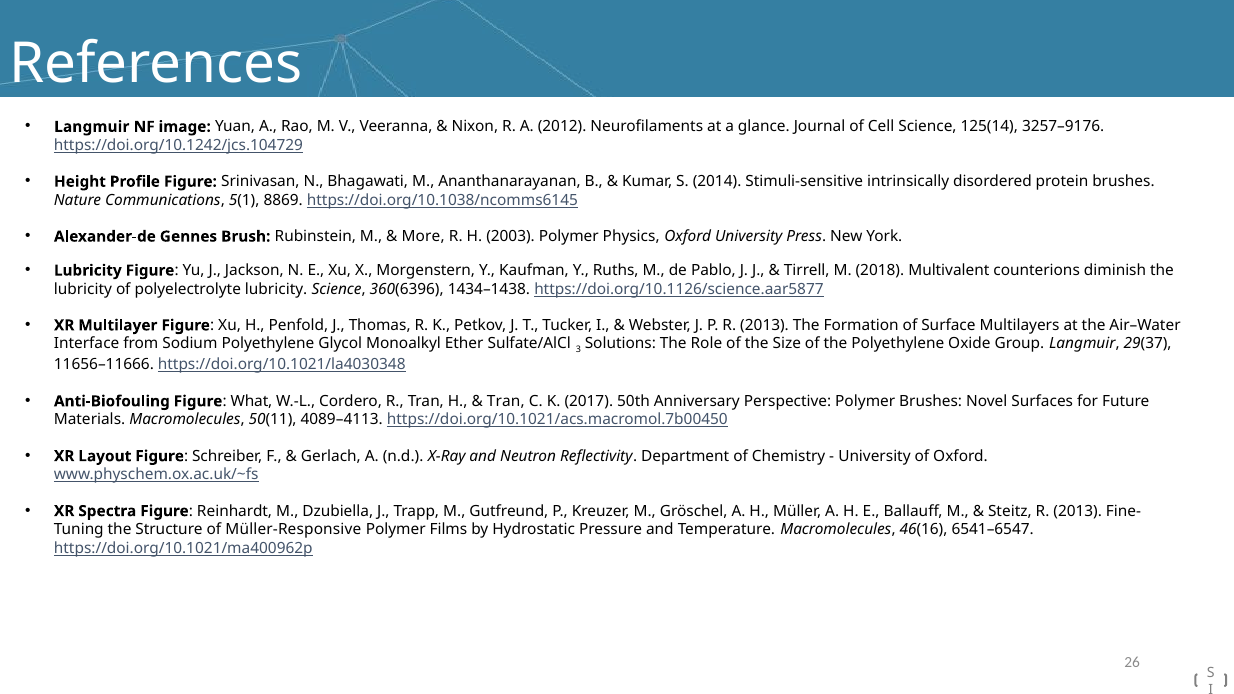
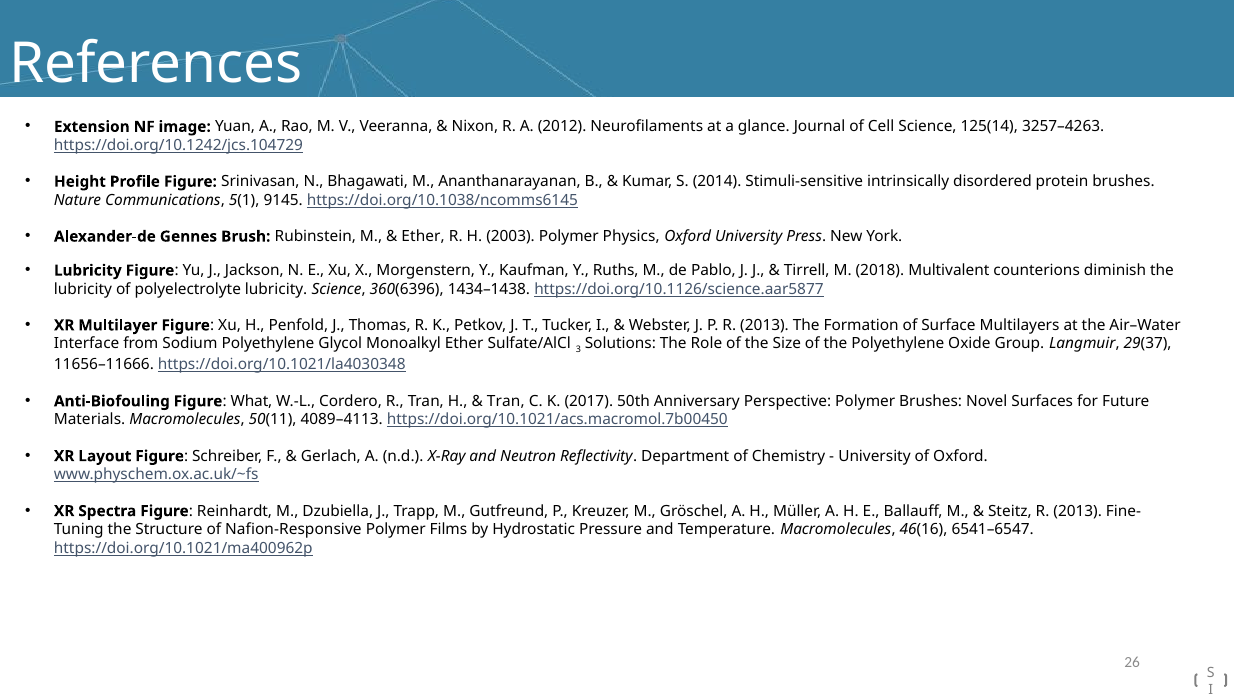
Langmuir: Langmuir -> Extension (92, 127)
3257–9176: 3257–9176 -> 3257–4263 (1063, 127)
8869: 8869 -> 9145 (283, 200)
More: More -> Ether (423, 237)
Müller-Responsive: Müller-Responsive -> Nafion-Responsive (293, 530)
